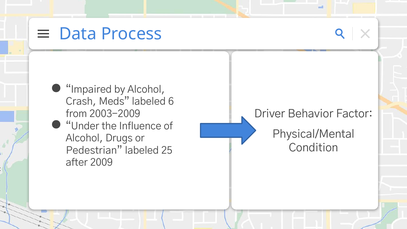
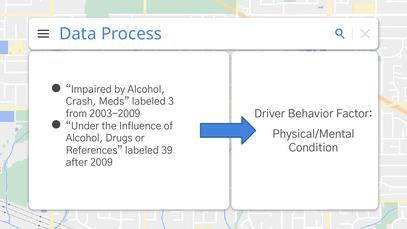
6: 6 -> 3 (171, 102)
Pedestrian: Pedestrian -> References (94, 150)
25: 25 -> 39 (167, 150)
